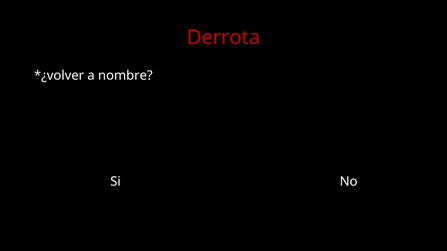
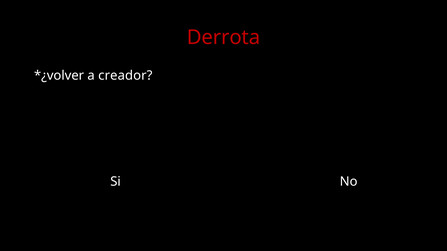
nombre: nombre -> creador (125, 76)
